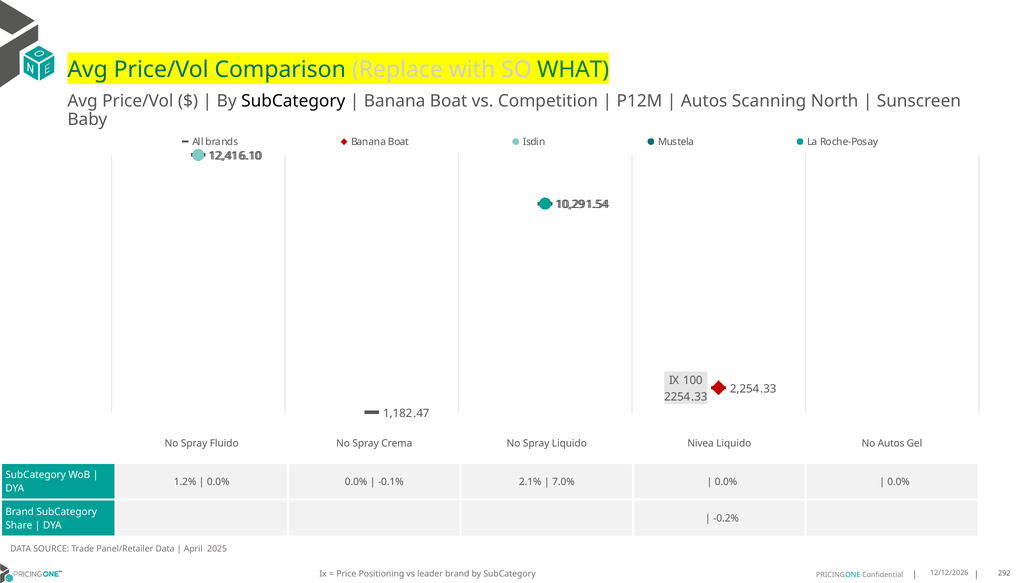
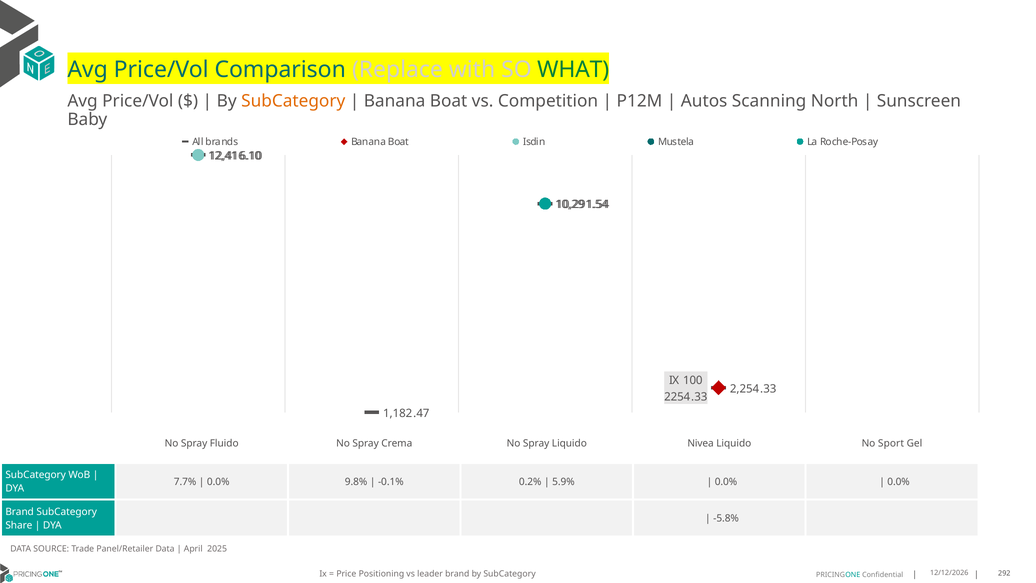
SubCategory colour: black -> orange (293, 101)
No Autos: Autos -> Sport (891, 443)
1.2%: 1.2% -> 7.7% (185, 482)
0.0% 0.0%: 0.0% -> 9.8% (356, 482)
2.1%: 2.1% -> 0.2% (530, 482)
7.0%: 7.0% -> 5.9% (563, 482)
-0.2%: -0.2% -> -5.8% (726, 518)
